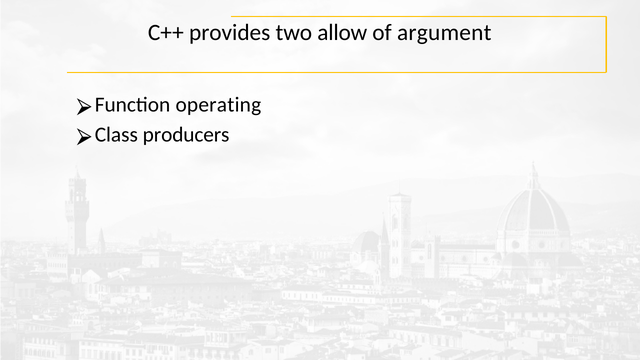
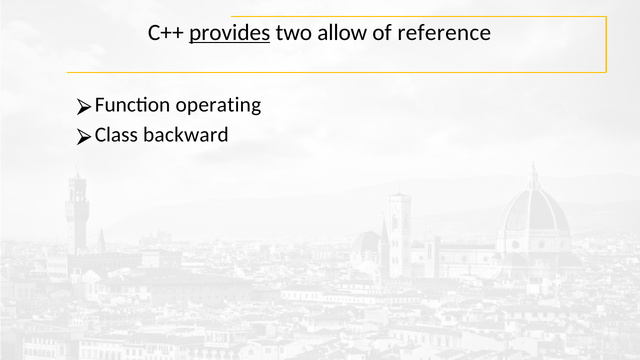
provides underline: none -> present (230, 32)
argument: argument -> reference (444, 32)
producers: producers -> backward (186, 135)
